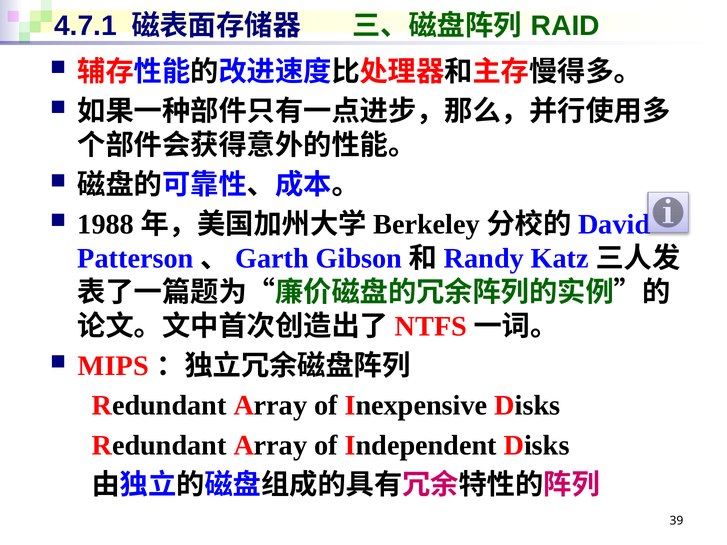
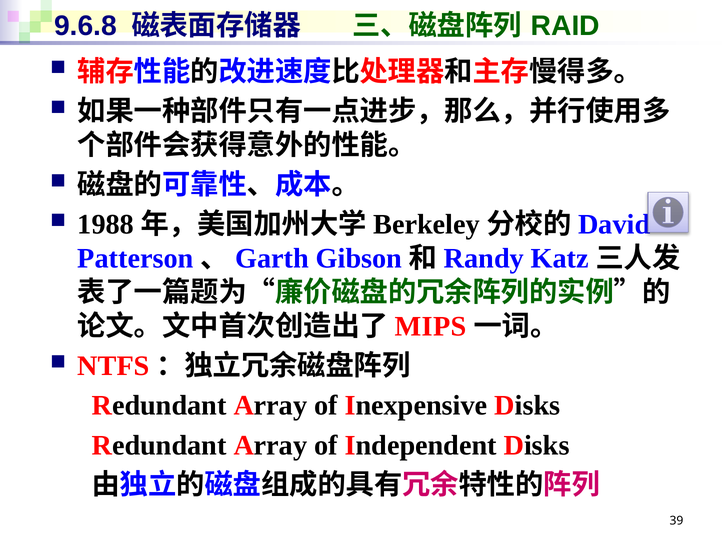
4.7.1: 4.7.1 -> 9.6.8 (86, 26)
NTFS: NTFS -> MIPS (431, 327)
MIPS: MIPS -> NTFS (114, 366)
